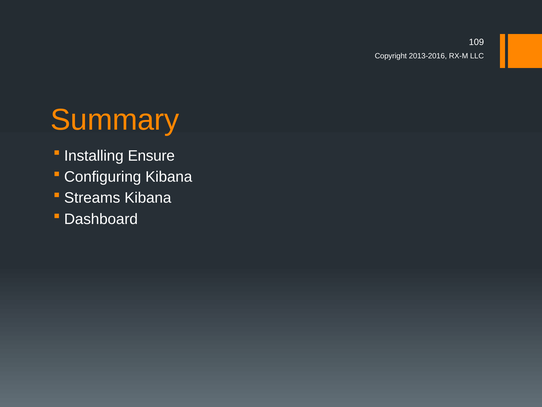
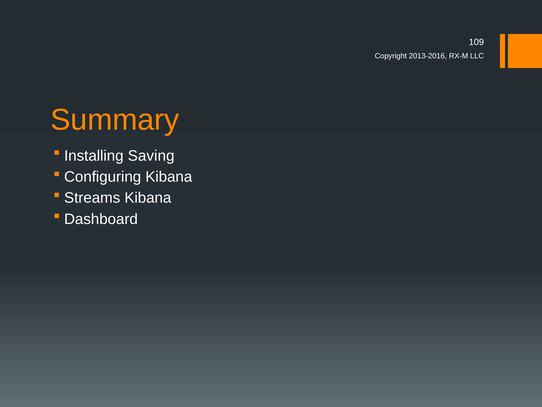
Ensure: Ensure -> Saving (151, 156)
